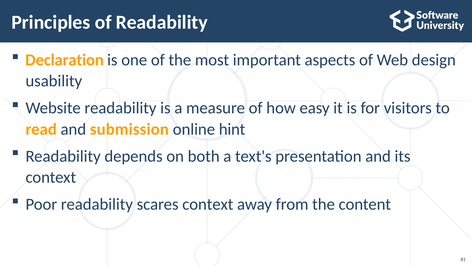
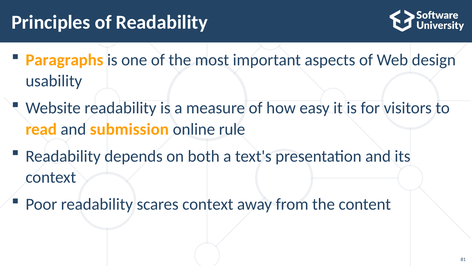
Declaration: Declaration -> Paragraphs (64, 60)
hint: hint -> rule (232, 129)
